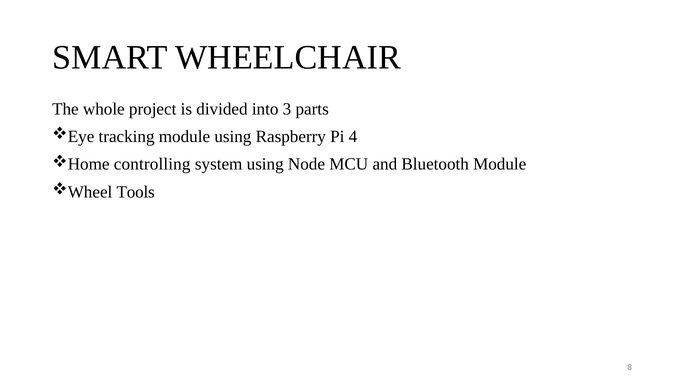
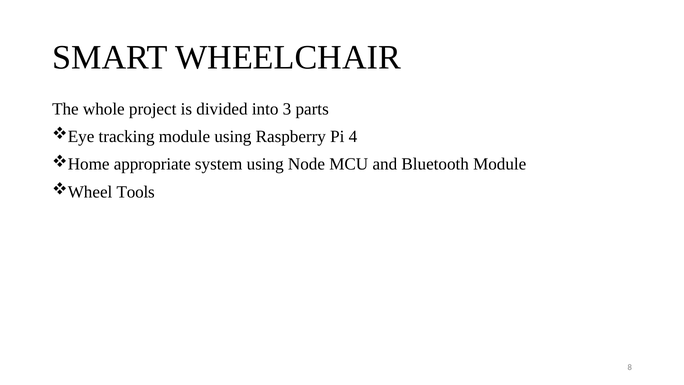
controlling: controlling -> appropriate (152, 164)
